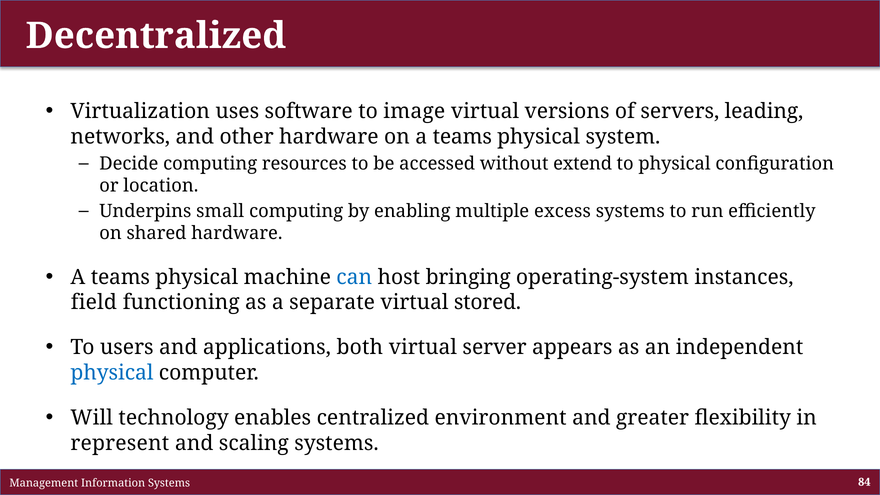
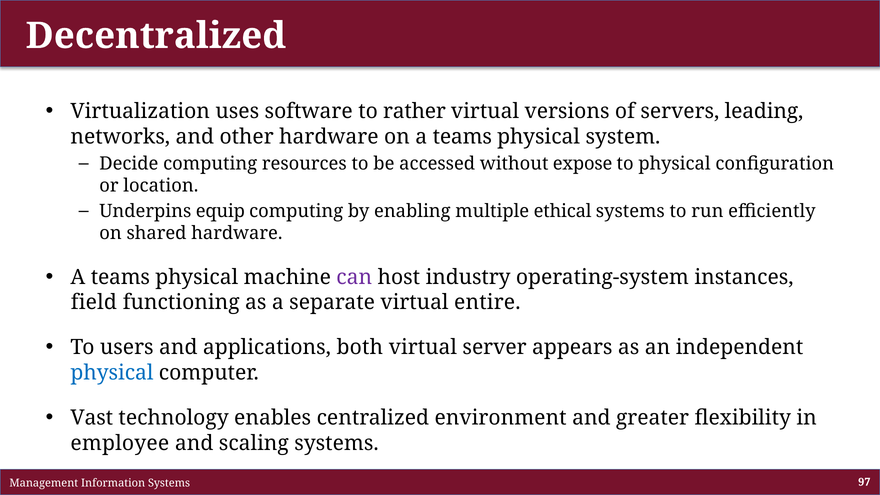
image: image -> rather (414, 111)
extend: extend -> expose (583, 164)
small: small -> equip (220, 211)
excess: excess -> ethical (563, 211)
can colour: blue -> purple (354, 277)
bringing: bringing -> industry (468, 277)
stored: stored -> entire (487, 302)
Will: Will -> Vast (92, 418)
represent: represent -> employee (120, 443)
84: 84 -> 97 (864, 482)
